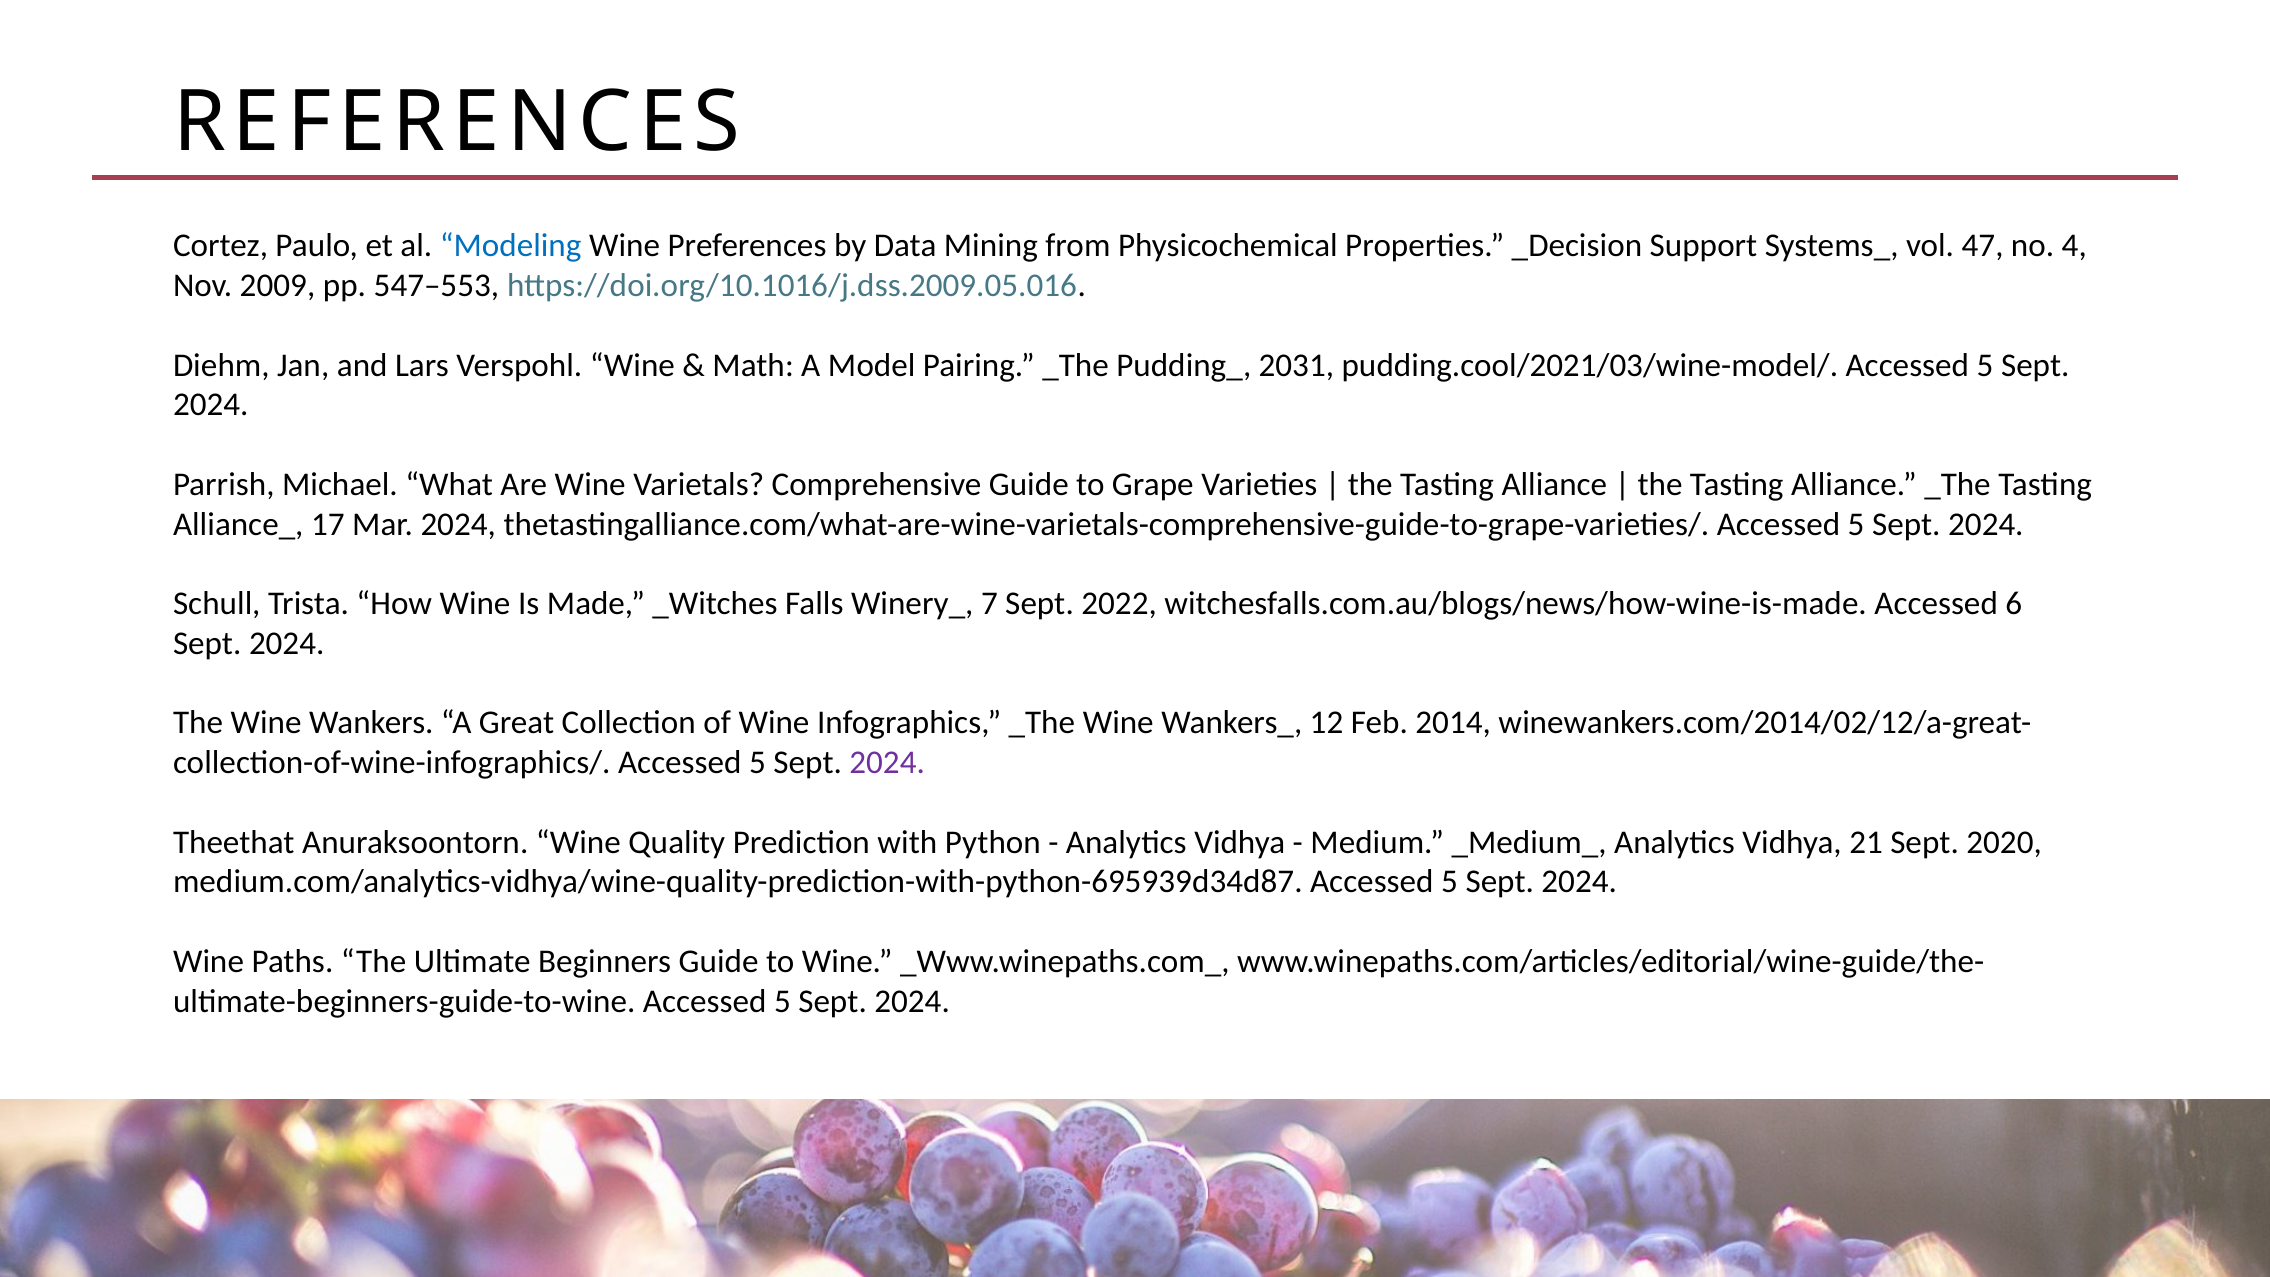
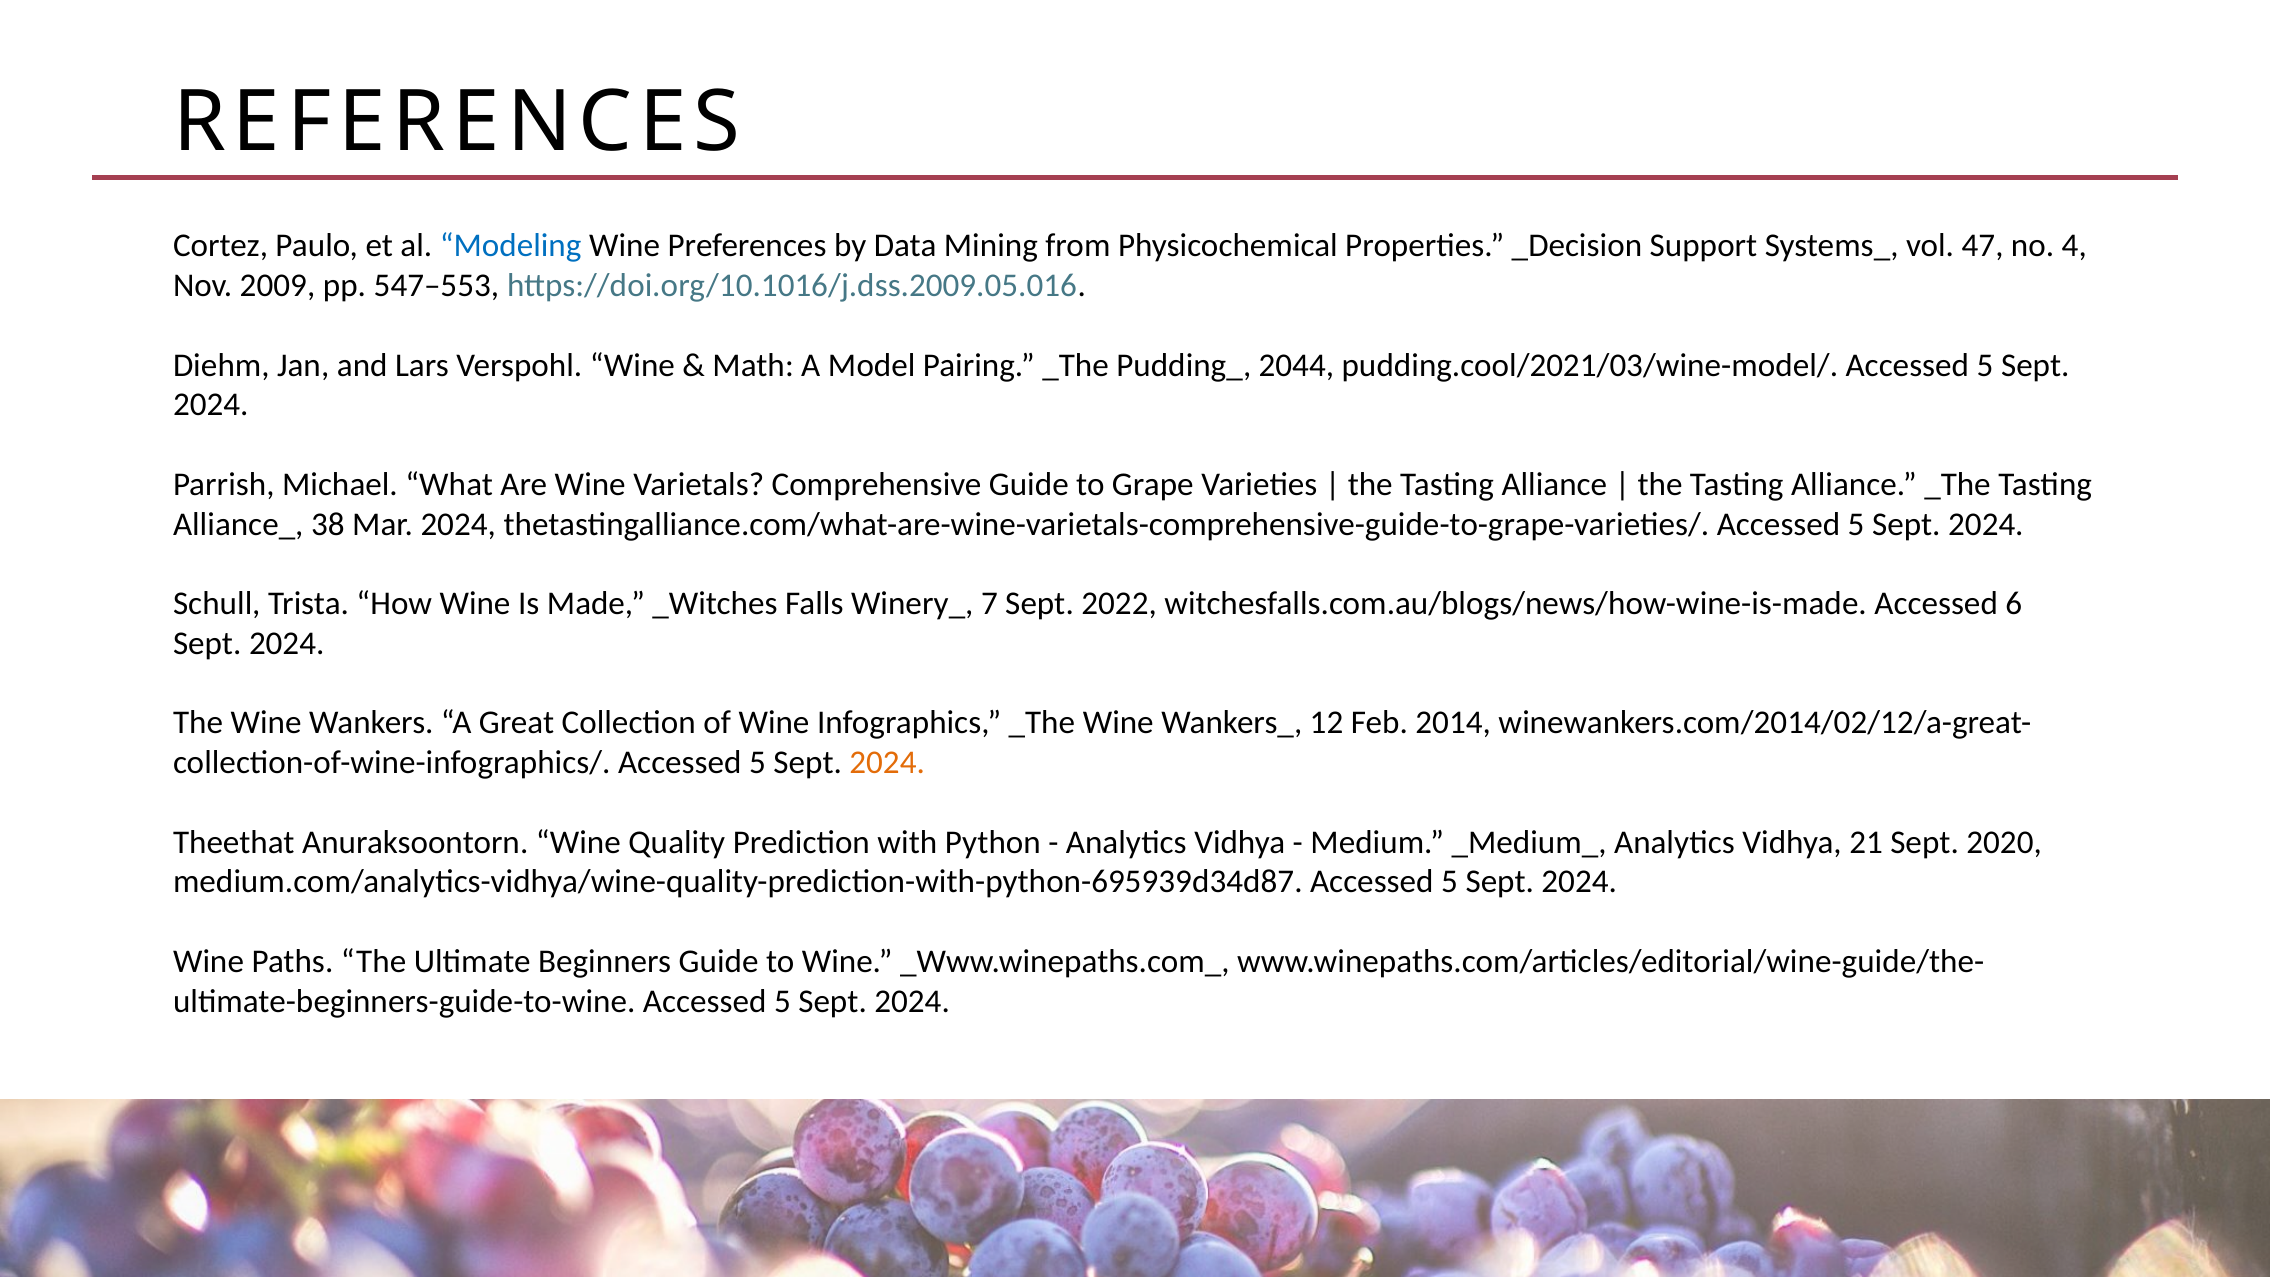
2031: 2031 -> 2044 (1296, 365)
17: 17 -> 38 (328, 524)
2024 colour: purple -> orange (887, 763)
